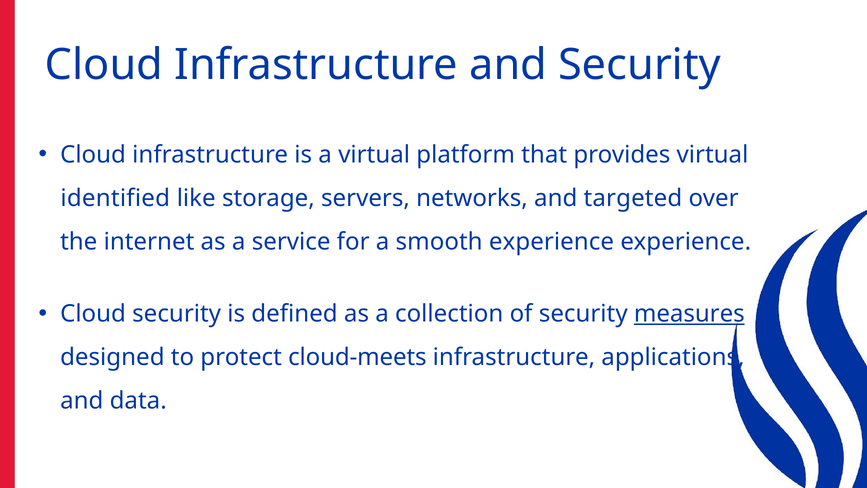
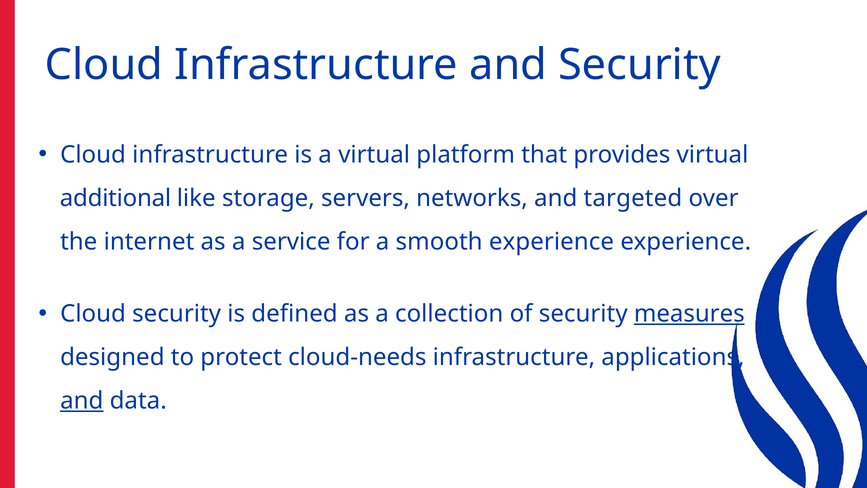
identified: identified -> additional (115, 198)
cloud-meets: cloud-meets -> cloud-needs (357, 357)
and underline: none -> present (82, 400)
